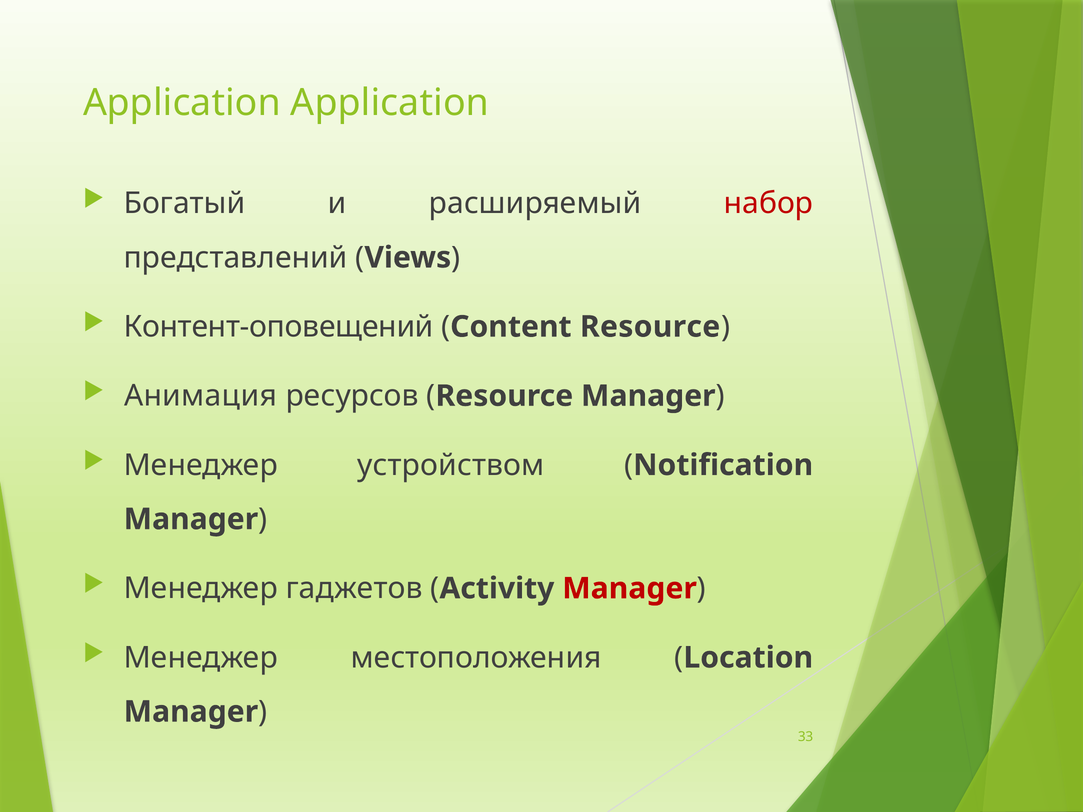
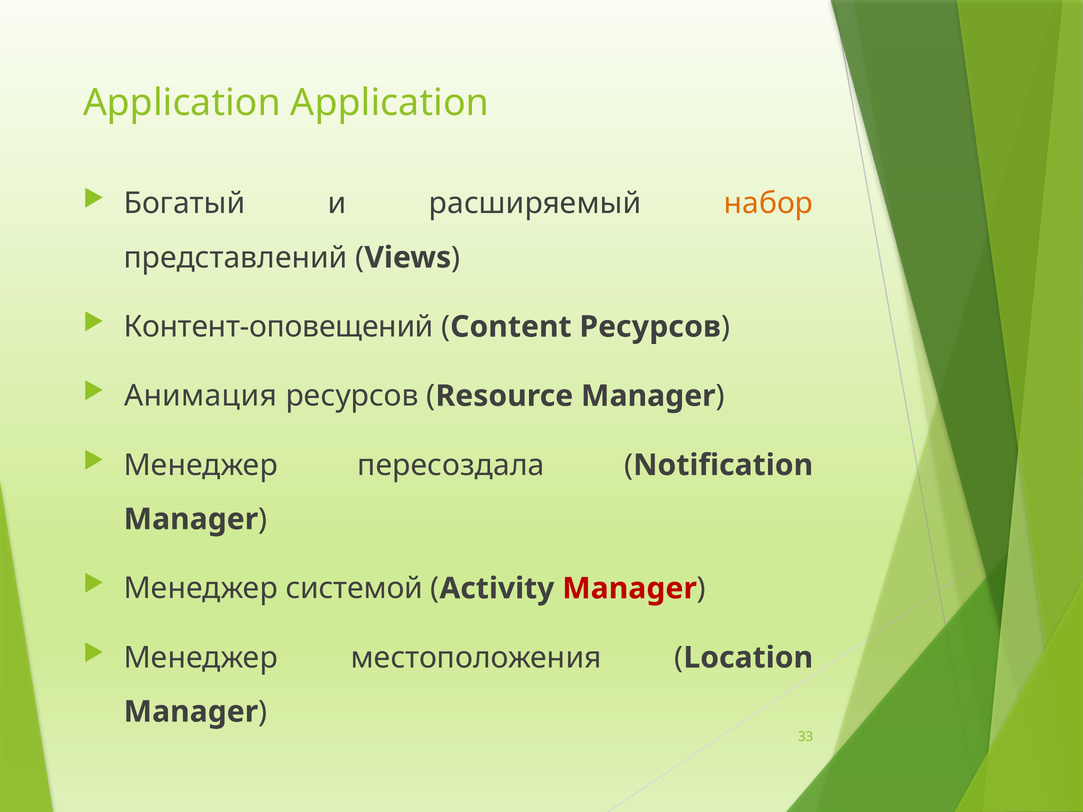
набор colour: red -> orange (769, 204)
Content Resource: Resource -> Ресурсов (650, 327)
устройством: устройством -> пересоздала (451, 465)
гаджетов: гаджетов -> системой (354, 589)
